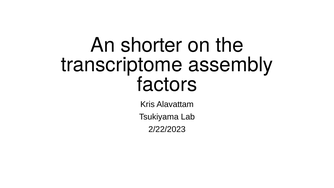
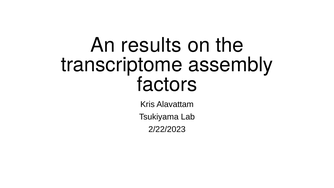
shorter: shorter -> results (151, 45)
